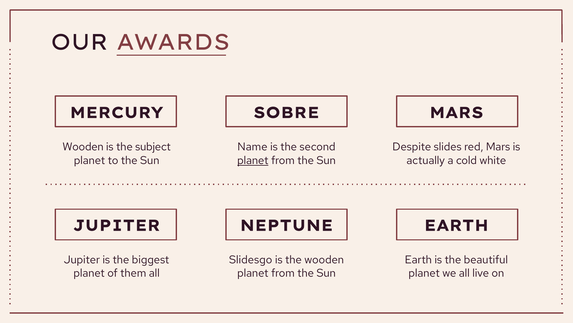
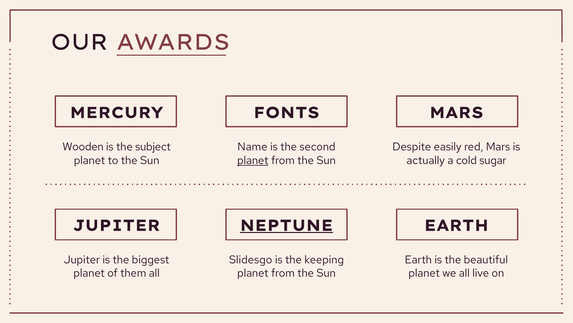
SOBRE: SOBRE -> FONTS (286, 113)
slides: slides -> easily (448, 147)
white: white -> sugar (493, 160)
NEPTUNE underline: none -> present (287, 225)
the wooden: wooden -> keeping (324, 259)
